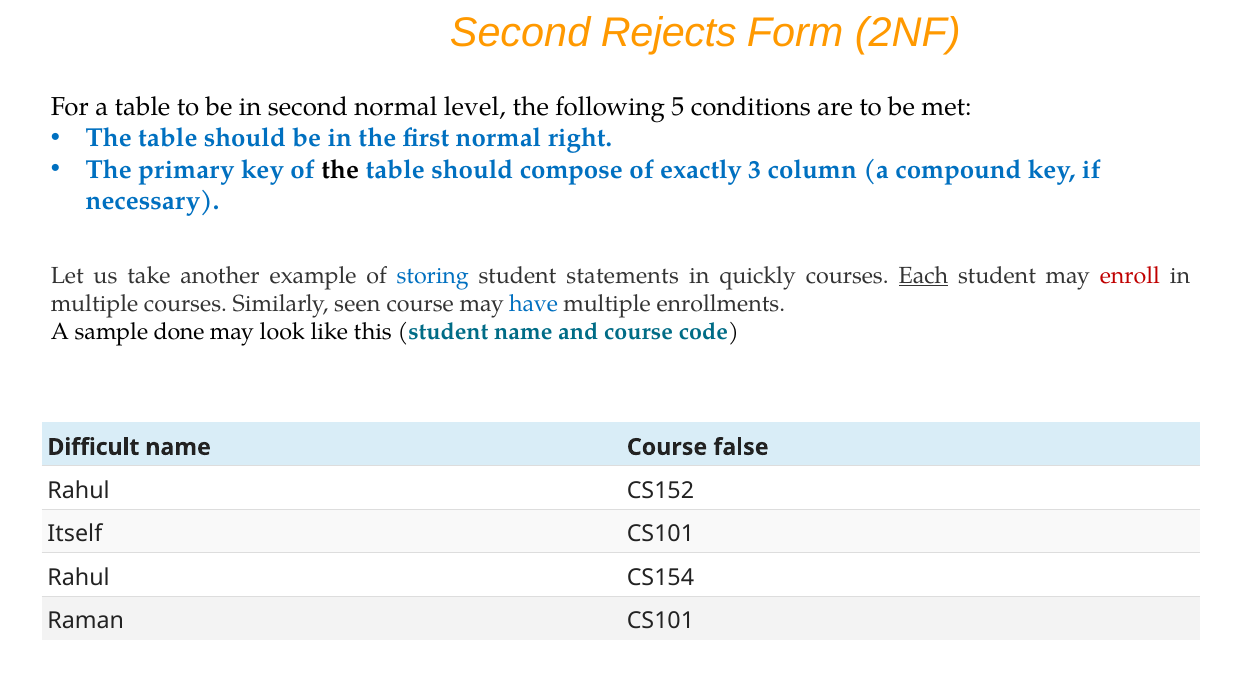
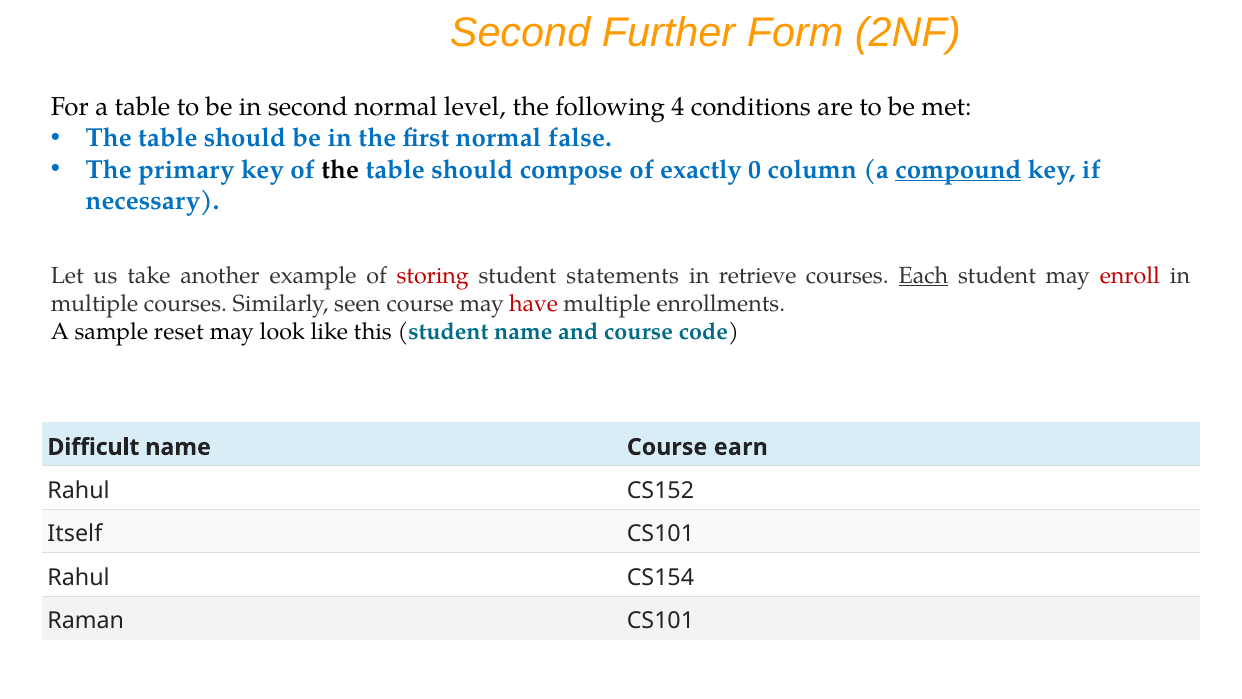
Rejects: Rejects -> Further (668, 32)
5: 5 -> 4 (678, 107)
right: right -> false (580, 138)
3: 3 -> 0 (755, 169)
compound underline: none -> present (959, 169)
storing colour: blue -> red (433, 275)
quickly: quickly -> retrieve (758, 275)
have colour: blue -> red (534, 303)
done: done -> reset (179, 331)
false: false -> earn (741, 447)
